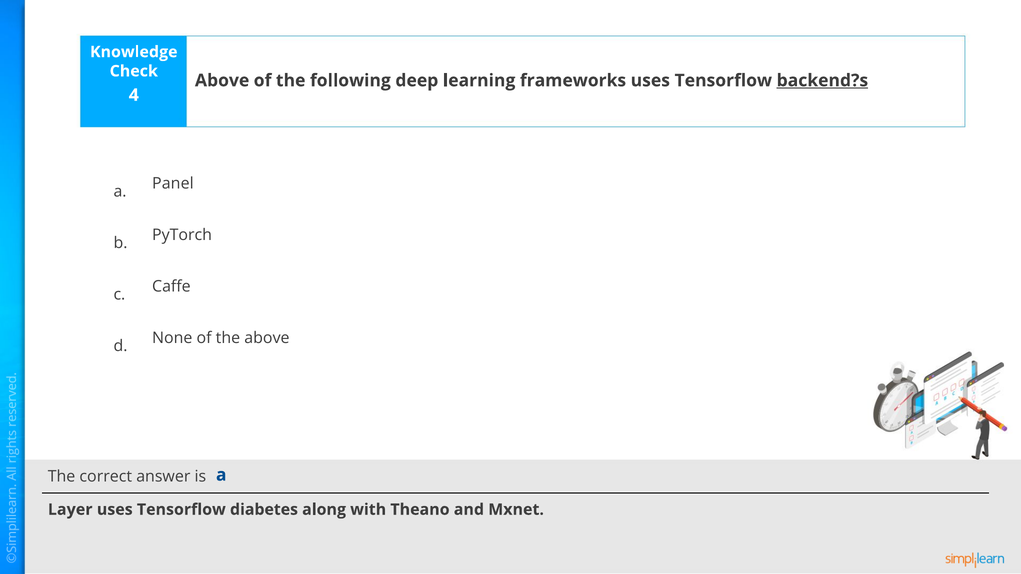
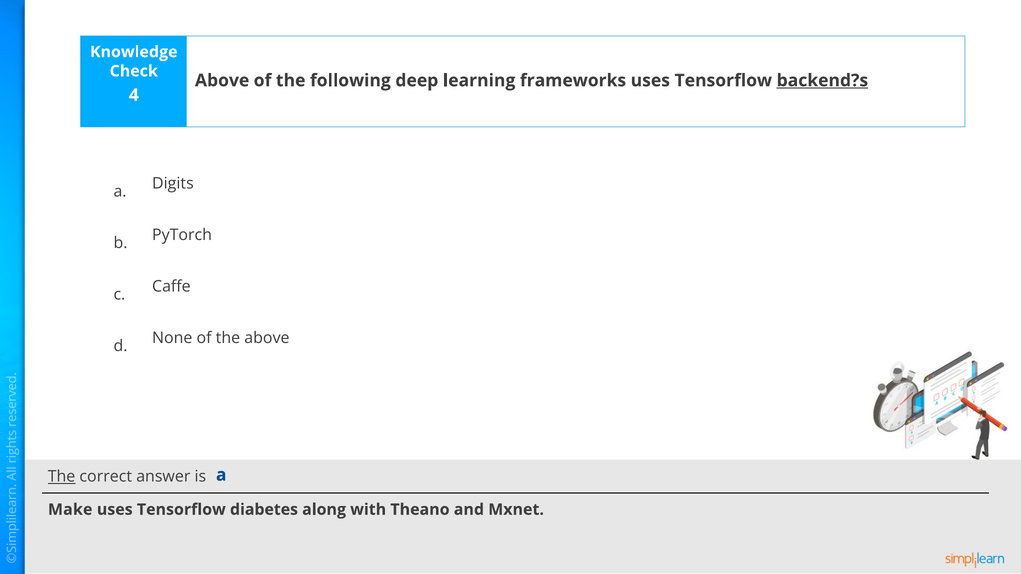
Panel: Panel -> Digits (173, 184)
The underline: none -> present (62, 477)
Layer: Layer -> Make (70, 510)
